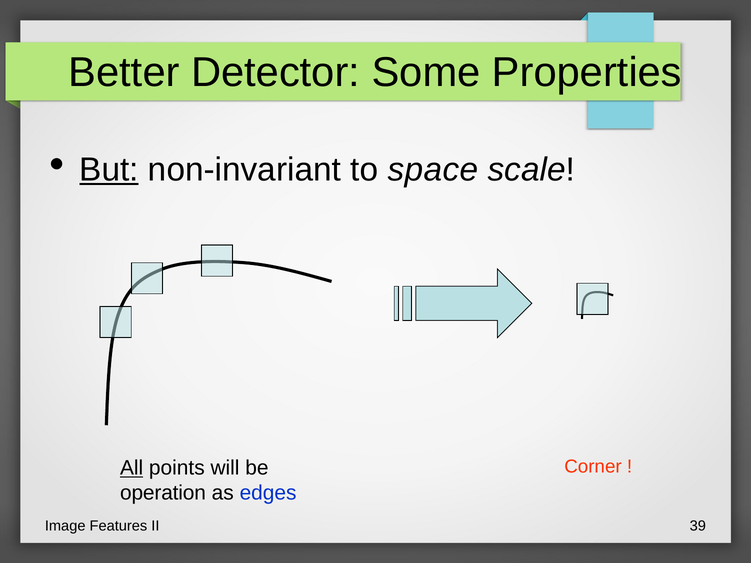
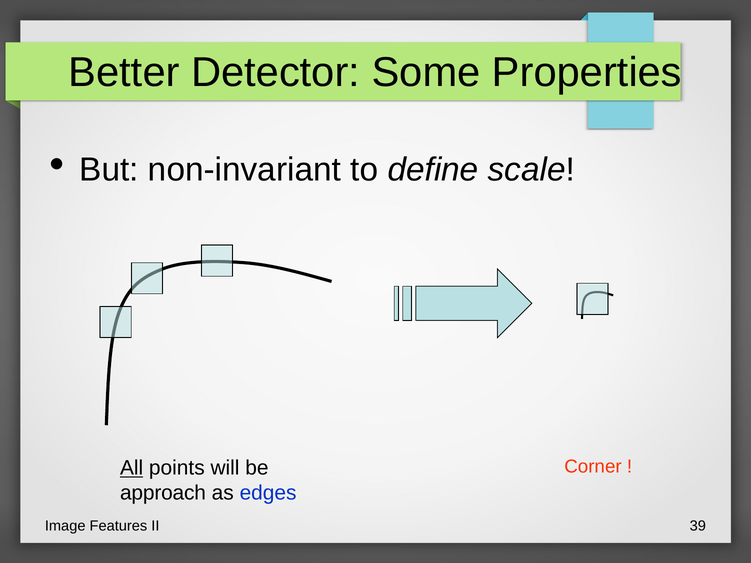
But underline: present -> none (109, 170)
space: space -> define (433, 170)
operation: operation -> approach (163, 493)
